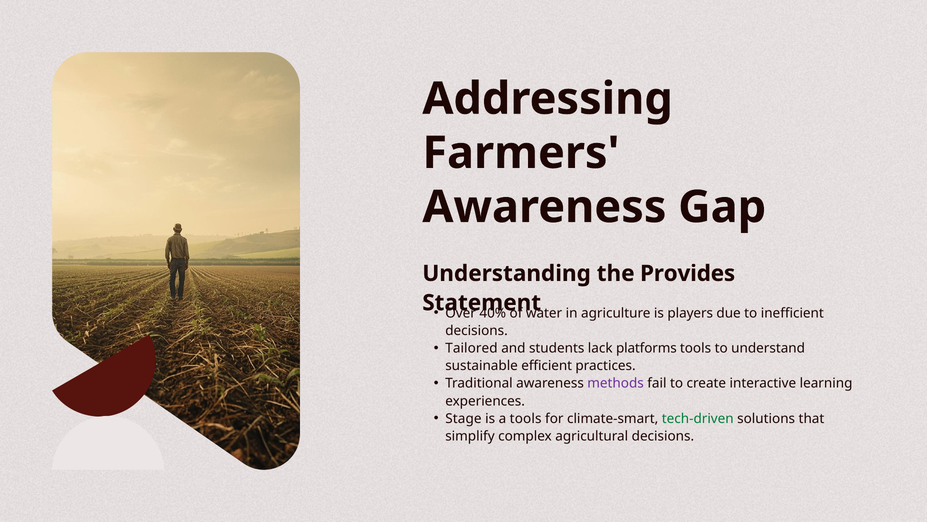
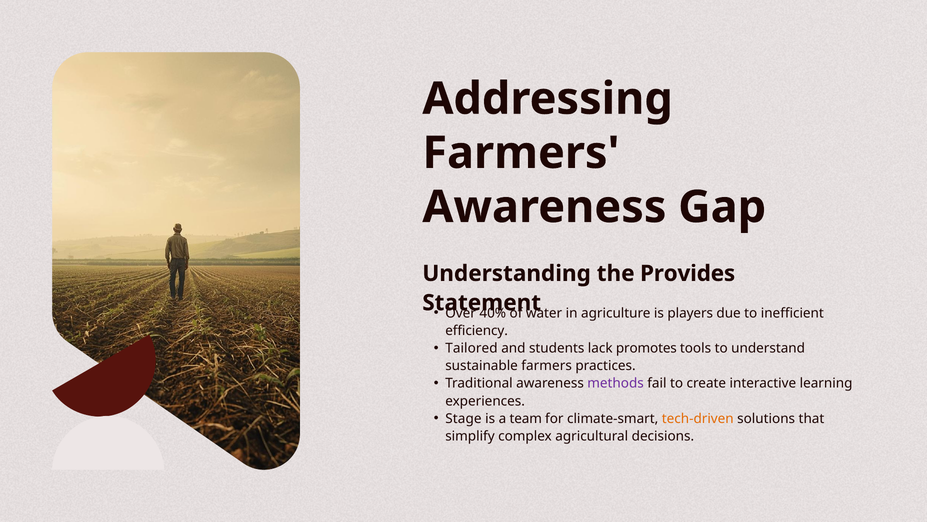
decisions: decisions -> efficiency (477, 330)
platforms: platforms -> promotes (646, 348)
sustainable efficient: efficient -> farmers (547, 365)
a tools: tools -> team (526, 418)
tech-driven colour: green -> orange (698, 418)
